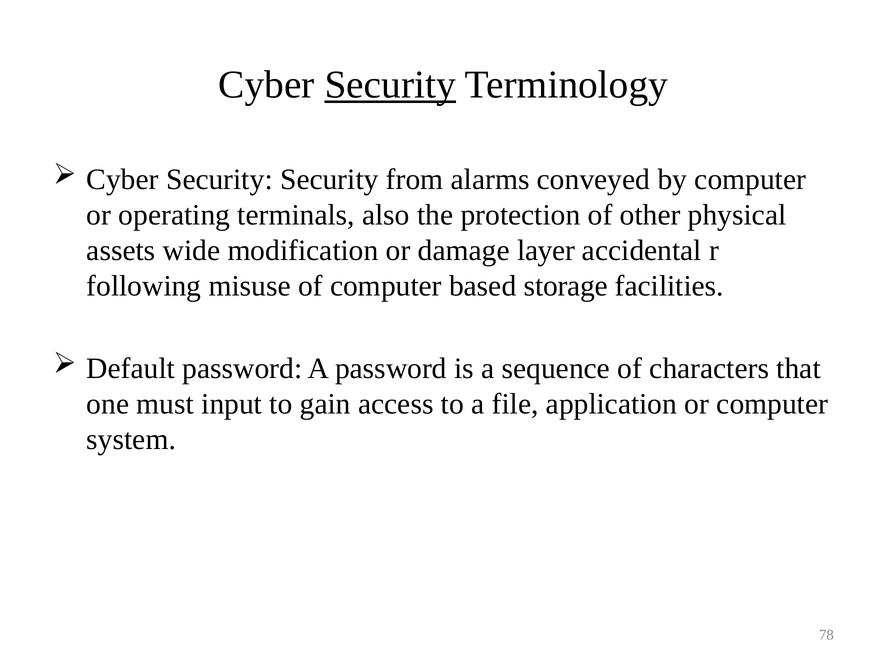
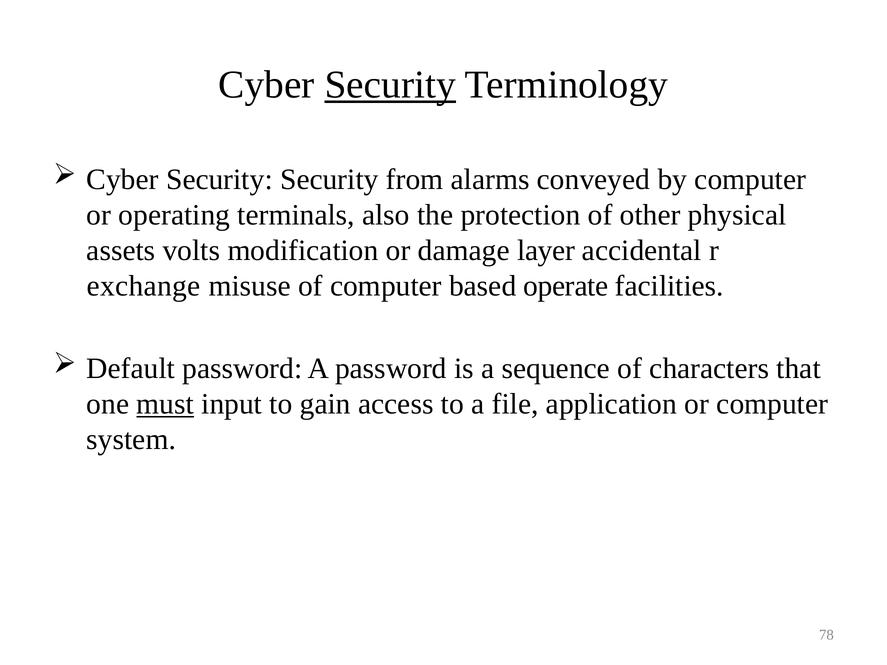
wide: wide -> volts (191, 250)
following: following -> exchange (144, 286)
storage: storage -> operate (566, 286)
must underline: none -> present (165, 404)
